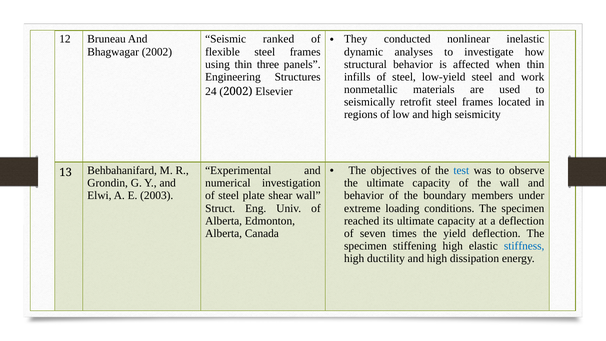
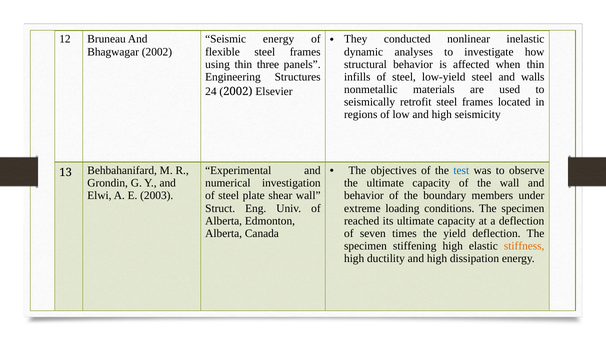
Seismic ranked: ranked -> energy (279, 39)
work: work -> walls (533, 77)
stiffness colour: blue -> orange (524, 246)
